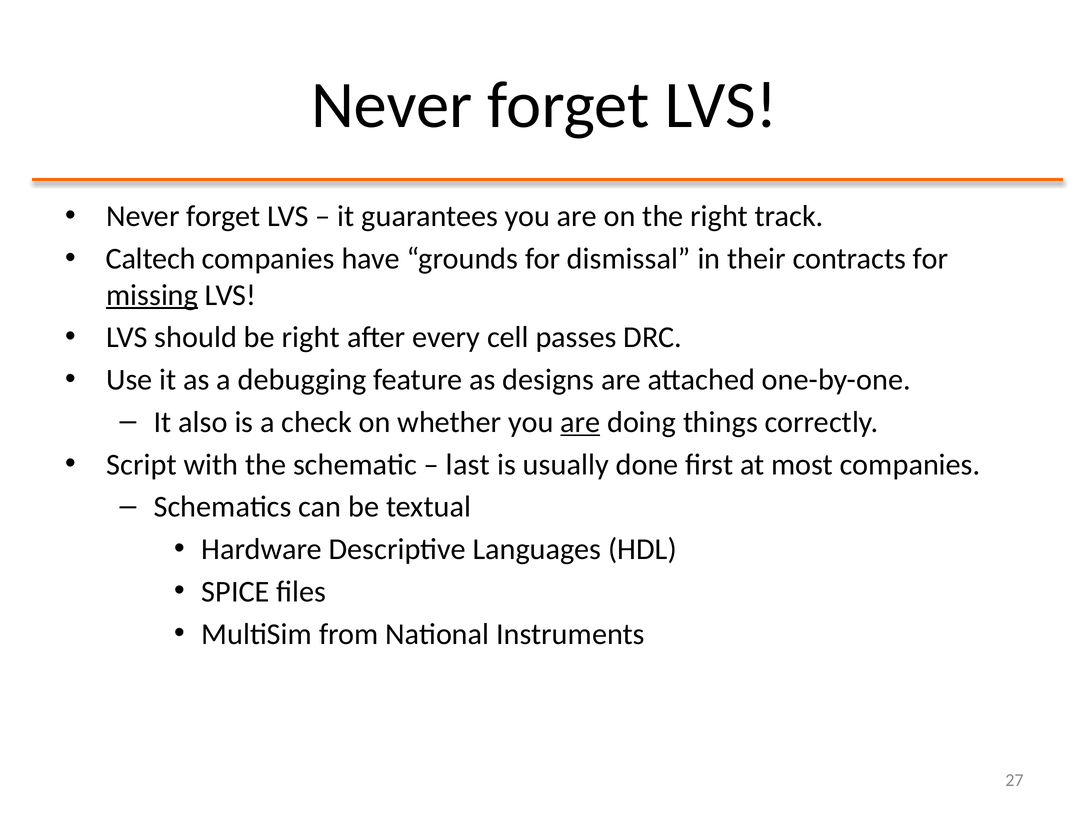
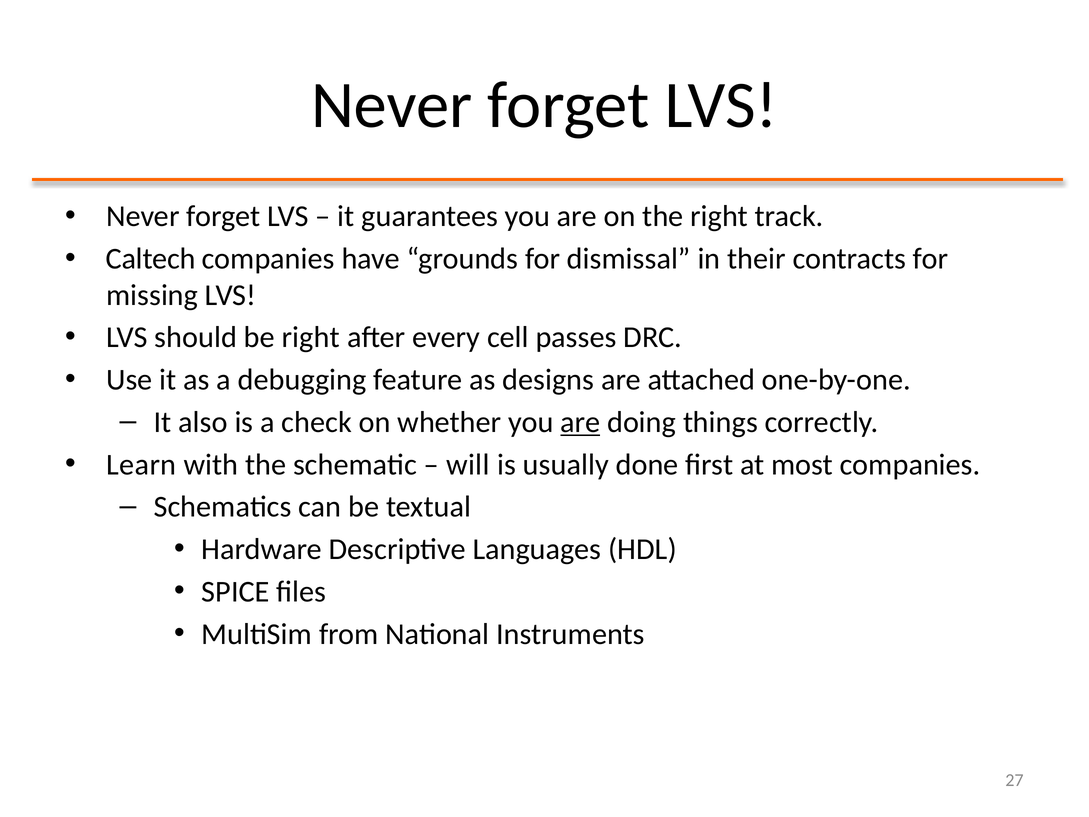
missing underline: present -> none (152, 295)
Script: Script -> Learn (141, 464)
last: last -> will (468, 464)
